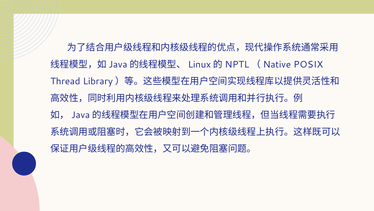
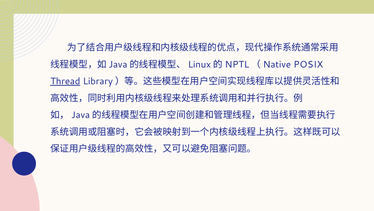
Thread underline: none -> present (65, 81)
